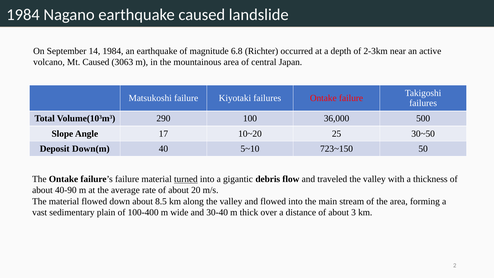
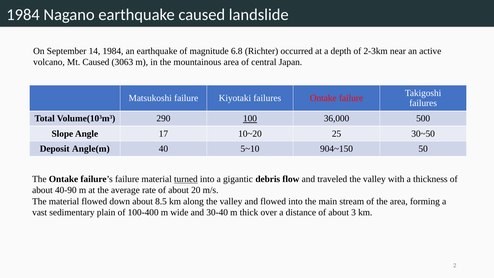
100 underline: none -> present (250, 119)
Down(m: Down(m -> Angle(m (91, 149)
723~150: 723~150 -> 904~150 (337, 149)
